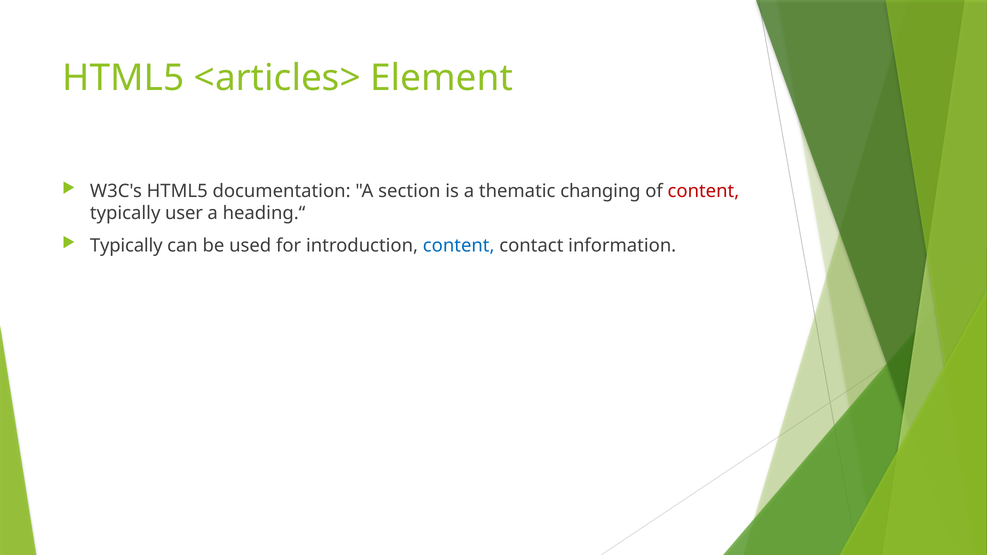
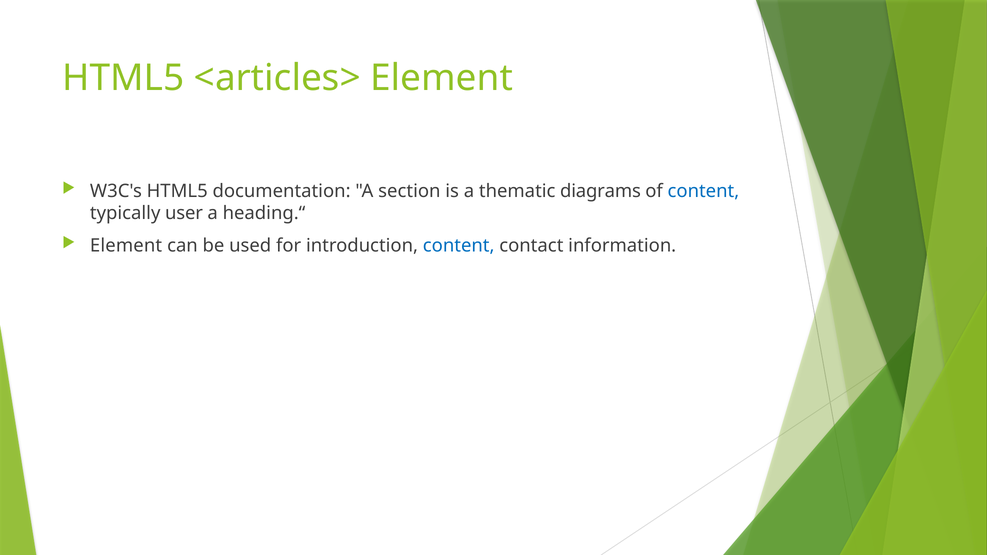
changing: changing -> diagrams (600, 191)
content colour: red -> blue (703, 191)
Typically: Typically -> Element (126, 246)
